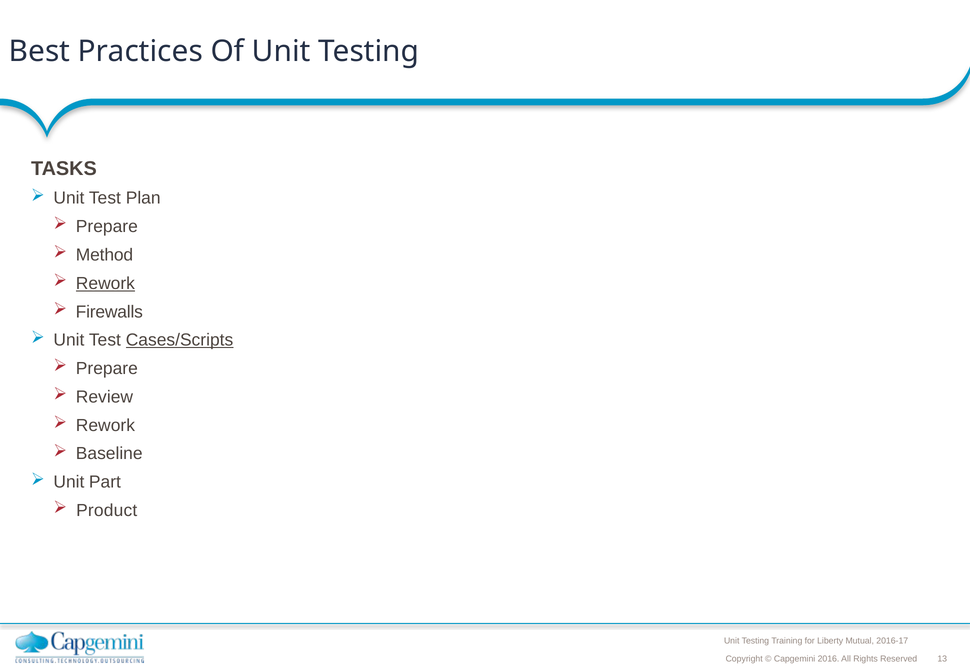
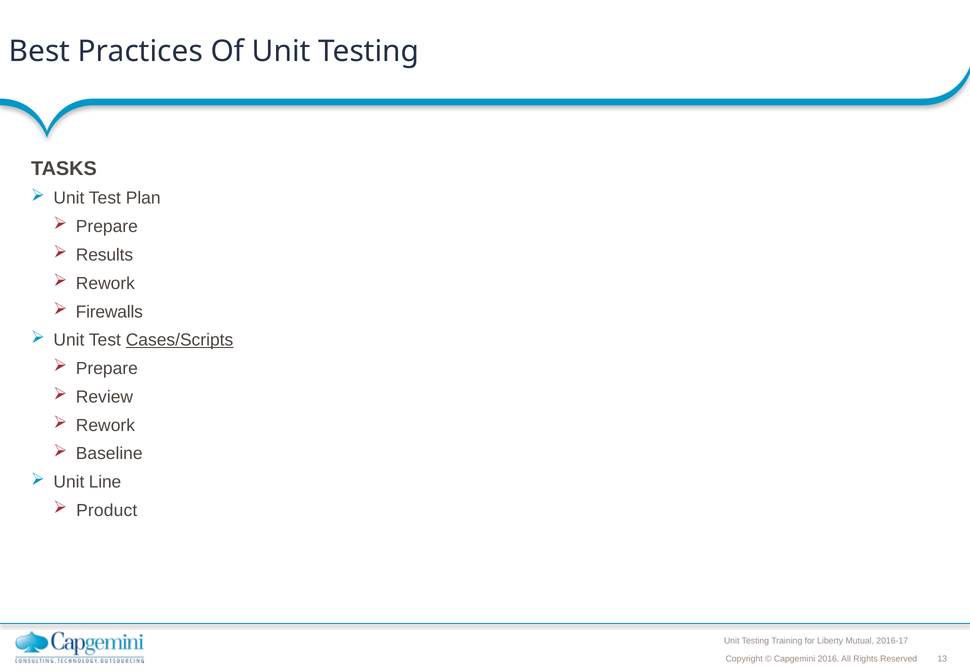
Method: Method -> Results (104, 255)
Rework underline: present -> none (105, 283)
Part: Part -> Line (105, 482)
